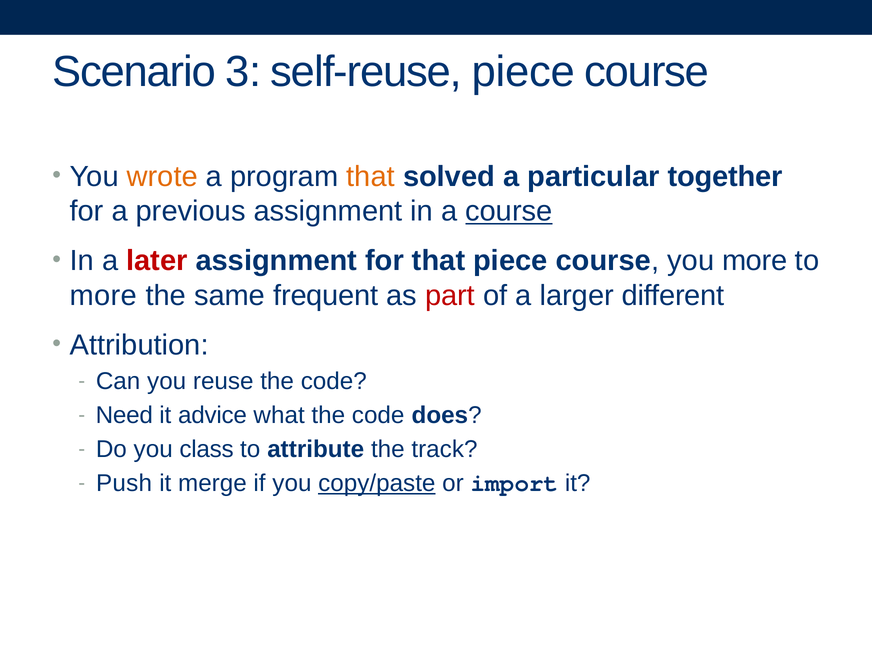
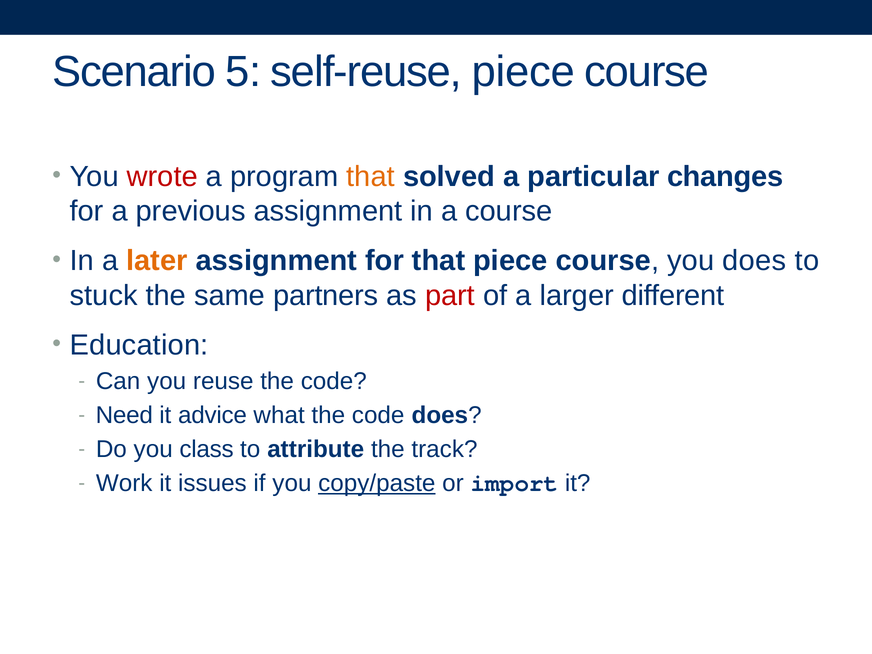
3: 3 -> 5 (243, 72)
wrote colour: orange -> red (162, 176)
together: together -> changes (725, 176)
course underline: present -> none (509, 211)
later colour: red -> orange (157, 261)
you more: more -> does (754, 261)
more: more -> stuck (104, 296)
frequent: frequent -> partners (326, 296)
Attribution: Attribution -> Education (139, 345)
Push: Push -> Work (124, 483)
merge: merge -> issues (212, 483)
